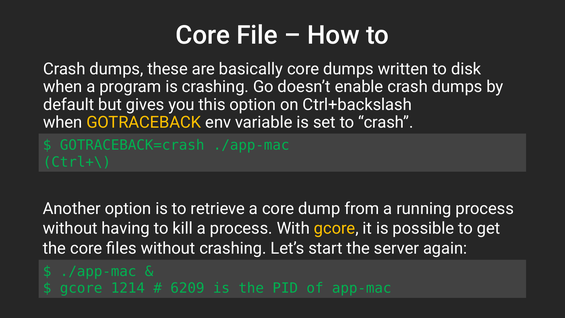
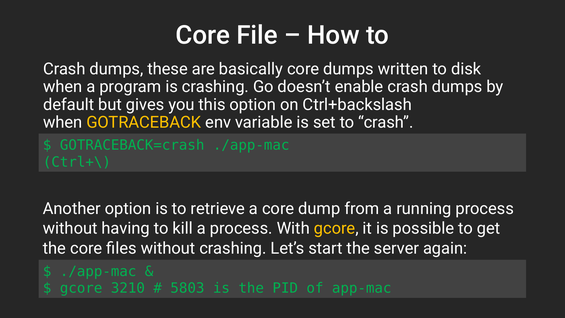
1214: 1214 -> 3210 (128, 288)
6209: 6209 -> 5803 (187, 288)
